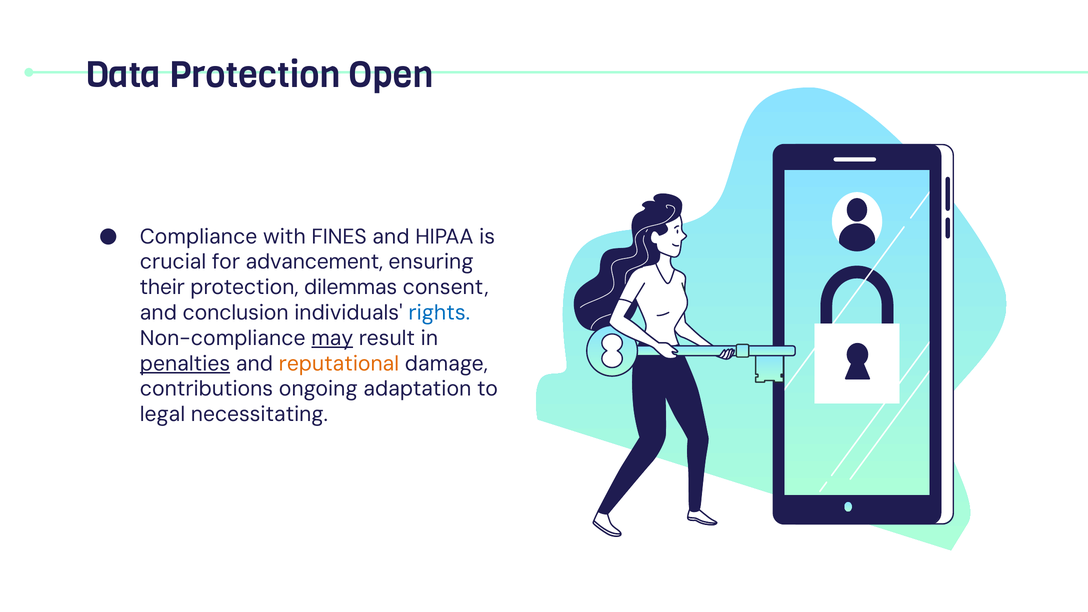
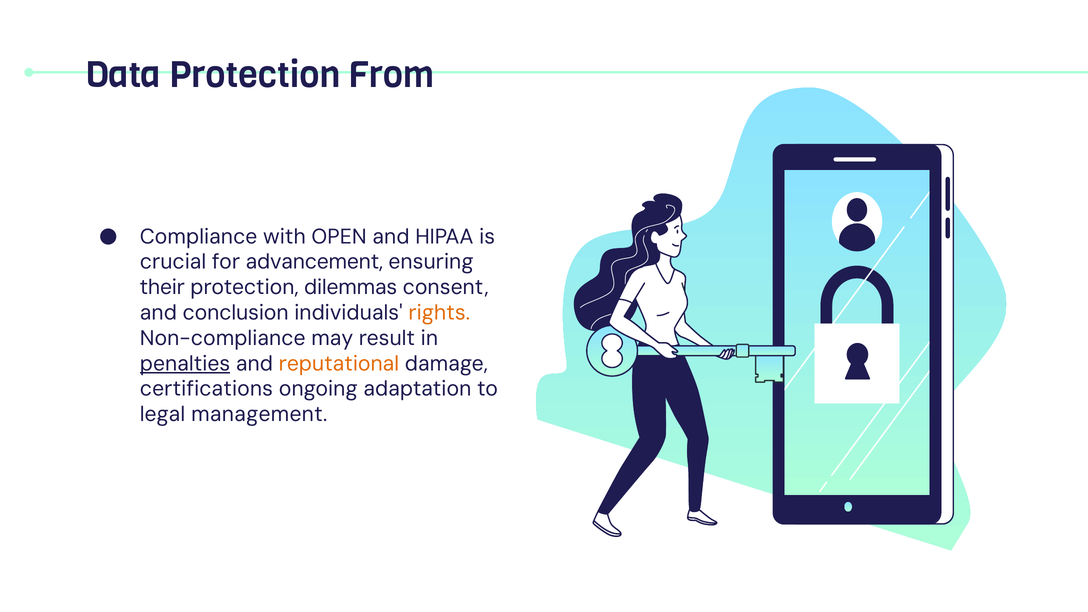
Open: Open -> From (391, 75)
FINES: FINES -> OPEN (339, 237)
rights colour: blue -> orange (439, 313)
may underline: present -> none (332, 338)
contributions: contributions -> certifications (206, 389)
necessitating: necessitating -> management (259, 414)
